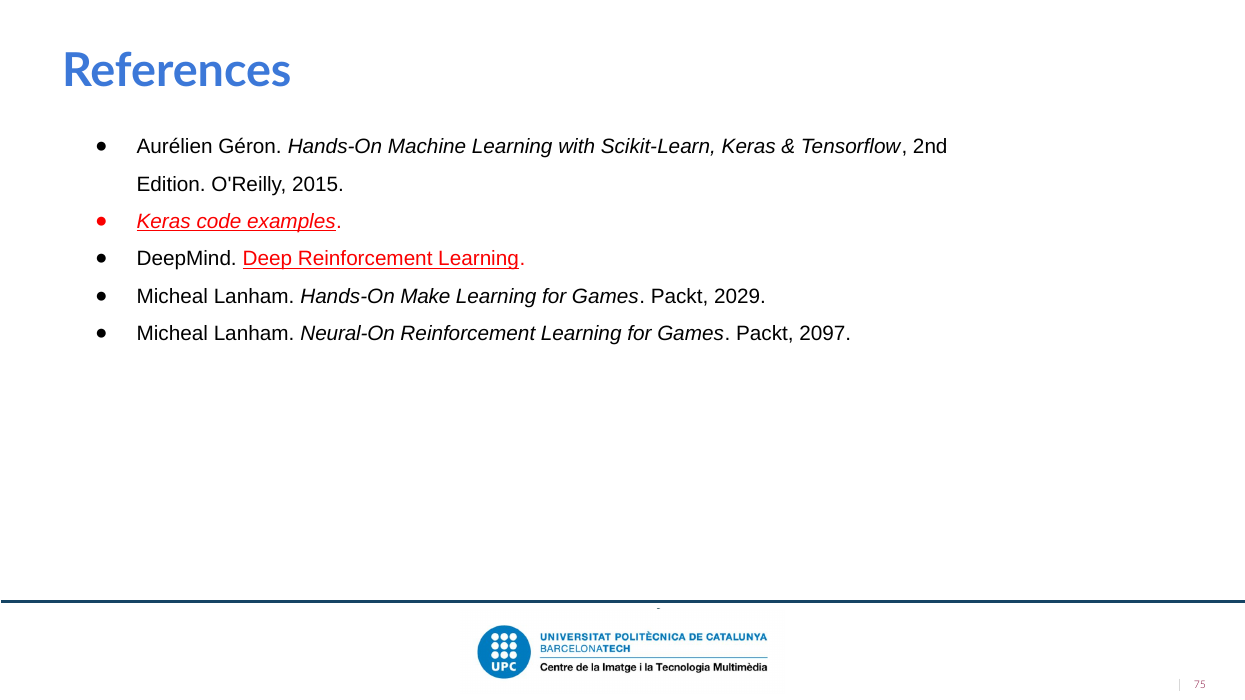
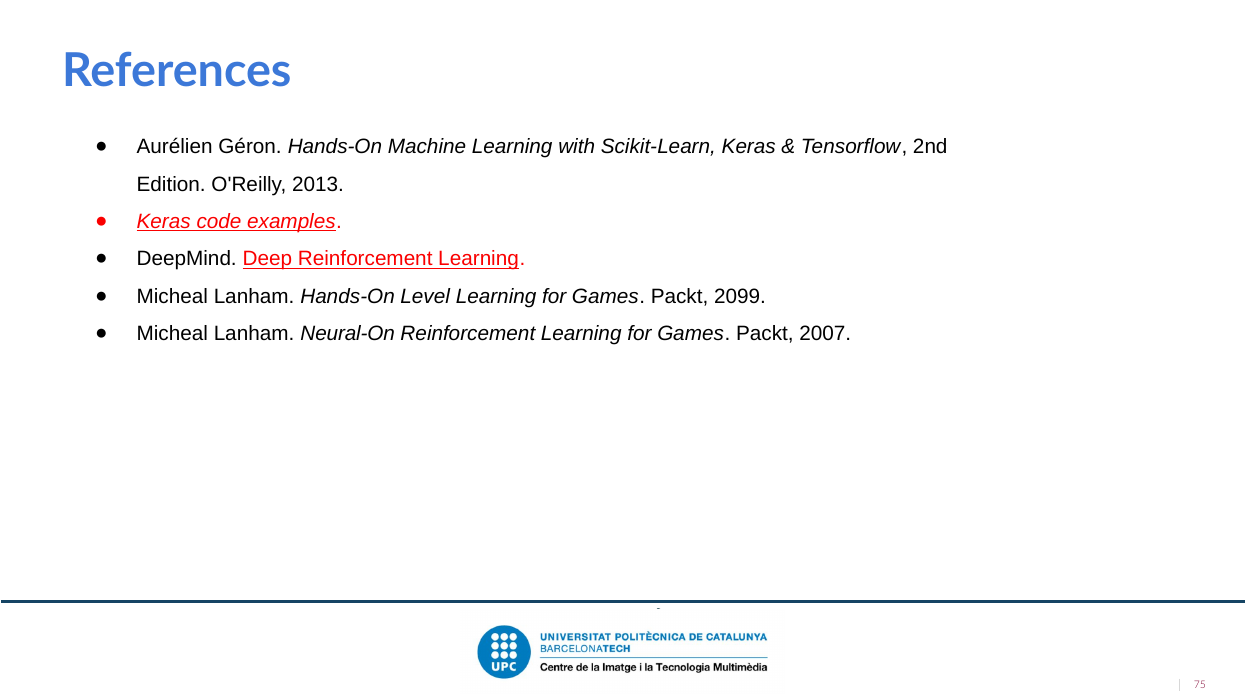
2015: 2015 -> 2013 (318, 184)
Make: Make -> Level (425, 296)
2029: 2029 -> 2099 (740, 296)
2097: 2097 -> 2007 (825, 334)
